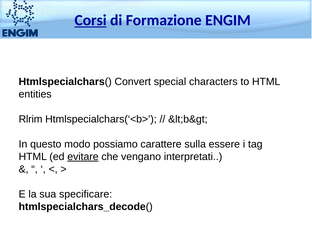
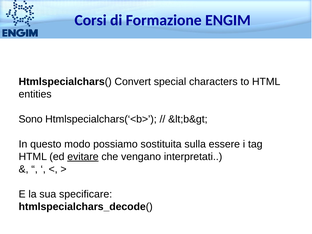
Corsi underline: present -> none (91, 20)
Rlrim: Rlrim -> Sono (31, 119)
carattere: carattere -> sostituita (161, 144)
